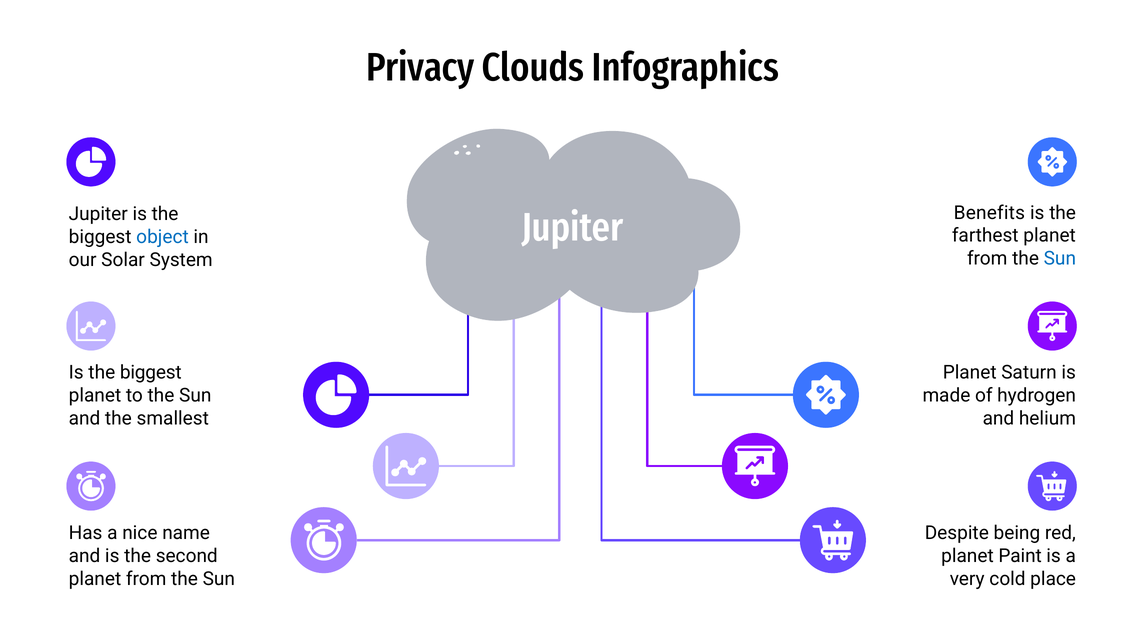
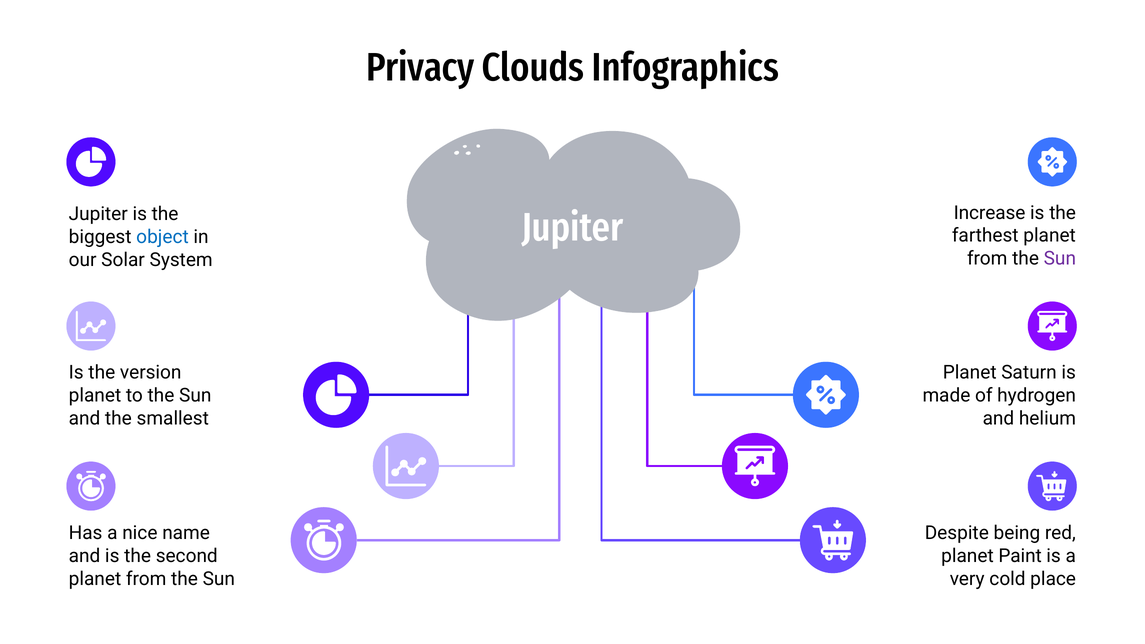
Benefits: Benefits -> Increase (990, 213)
Sun colour: blue -> purple (1060, 259)
biggest: biggest -> version (151, 373)
